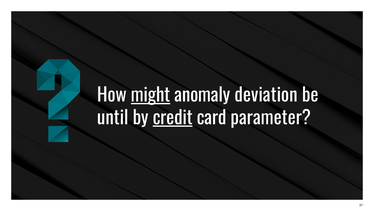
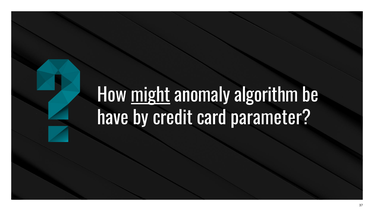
deviation: deviation -> algorithm (266, 95)
until: until -> have (113, 118)
credit underline: present -> none (173, 118)
